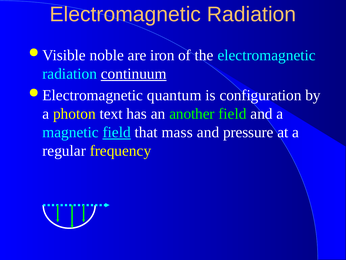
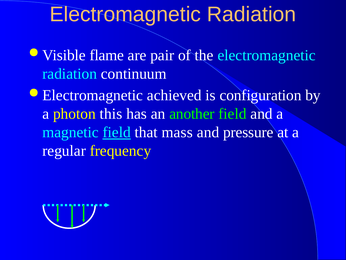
noble: noble -> flame (107, 55)
iron: iron -> pair (162, 55)
continuum underline: present -> none (134, 74)
quantum: quantum -> achieved (174, 95)
text: text -> this (111, 114)
